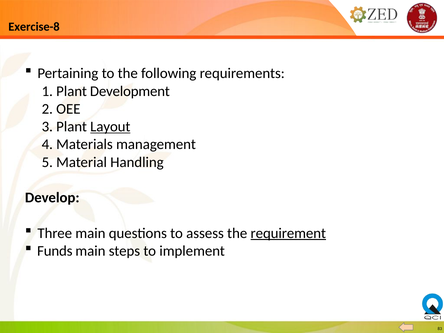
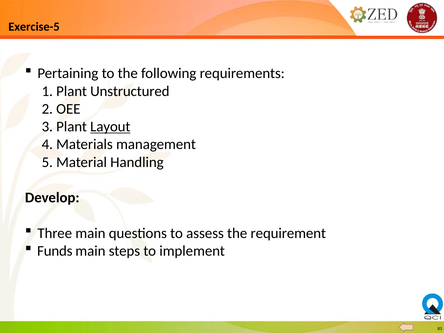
Exercise-8: Exercise-8 -> Exercise-5 (34, 27)
Development: Development -> Unstructured (130, 91)
requirement underline: present -> none (288, 233)
